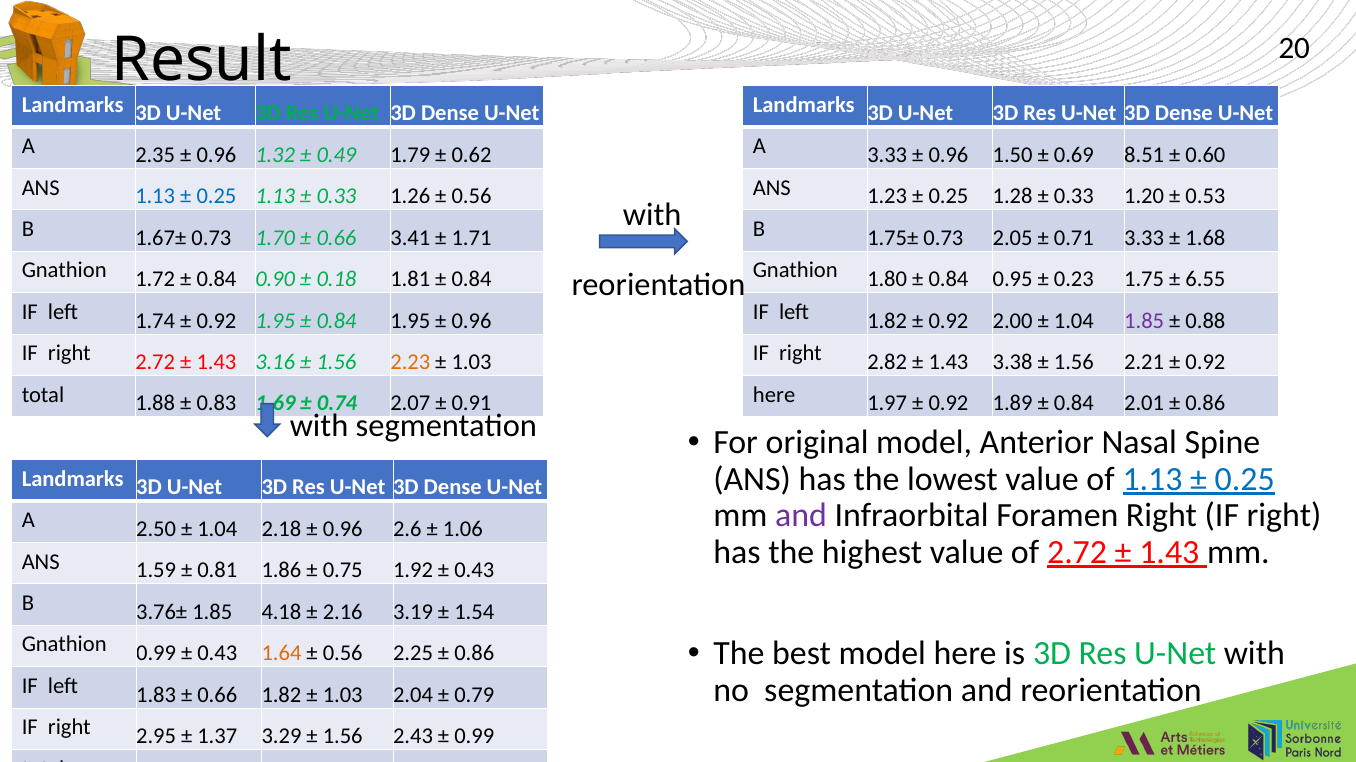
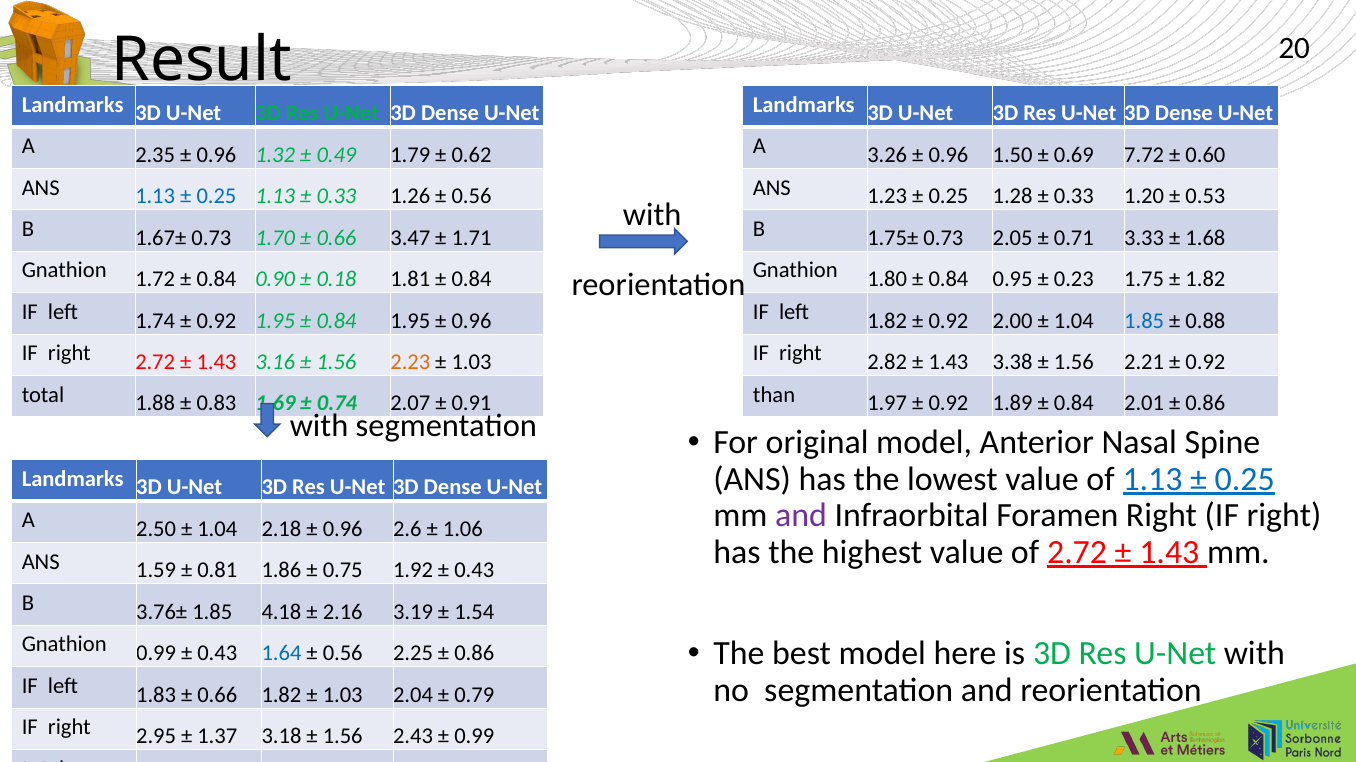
A 3.33: 3.33 -> 3.26 (887, 155)
8.51: 8.51 -> 7.72 (1144, 155)
3.41: 3.41 -> 3.47 (410, 238)
6.55: 6.55 -> 1.82 (1205, 279)
1.85 colour: purple -> blue (1144, 321)
here: here -> than (774, 395)
1.64 colour: orange -> blue (282, 654)
3.29: 3.29 -> 3.18 (282, 737)
